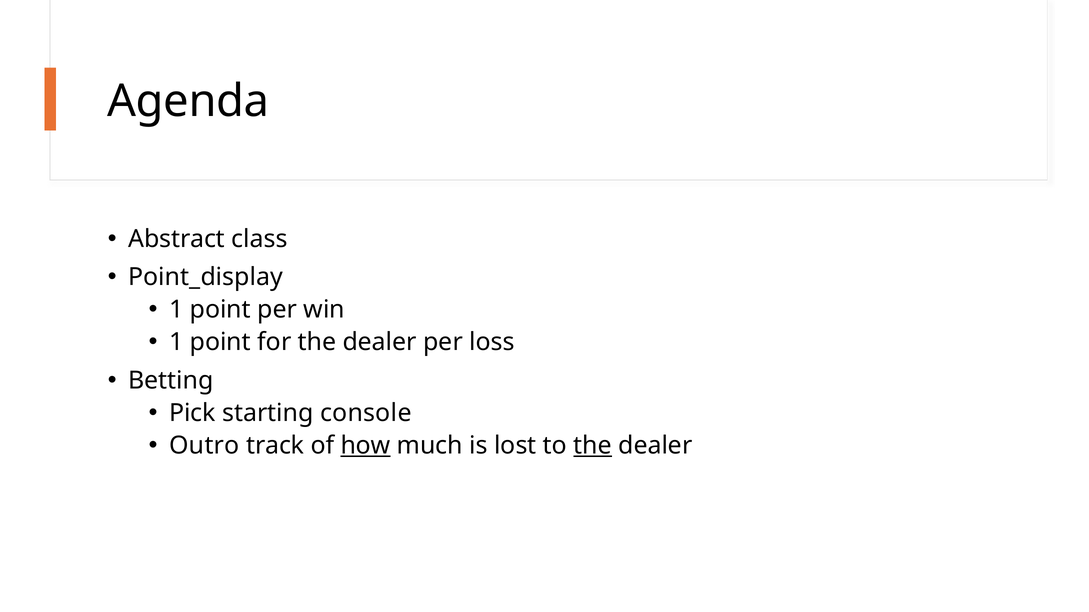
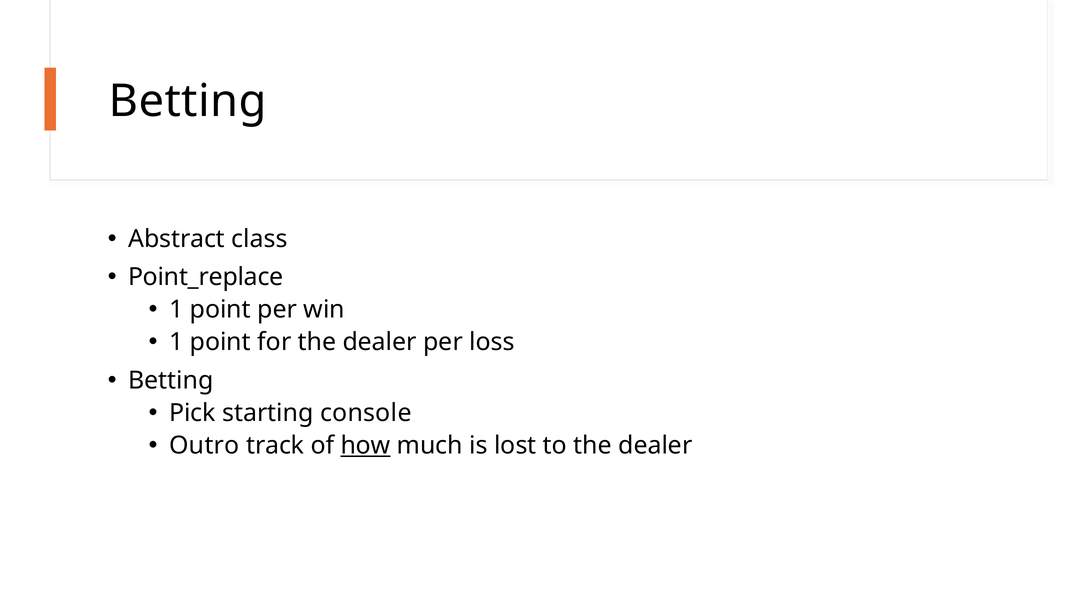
Agenda: Agenda -> Betting (188, 101)
Point_display: Point_display -> Point_replace (206, 277)
the underline: present -> none (593, 446)
